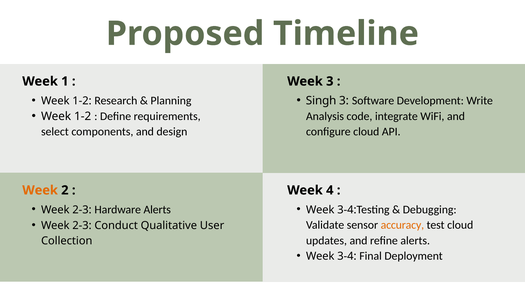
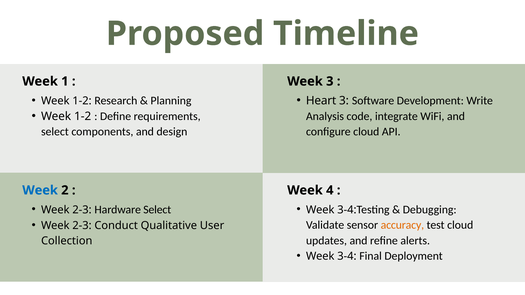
Singh: Singh -> Heart (321, 101)
Week colour: orange -> blue (40, 190)
Hardware Alerts: Alerts -> Select (157, 210)
